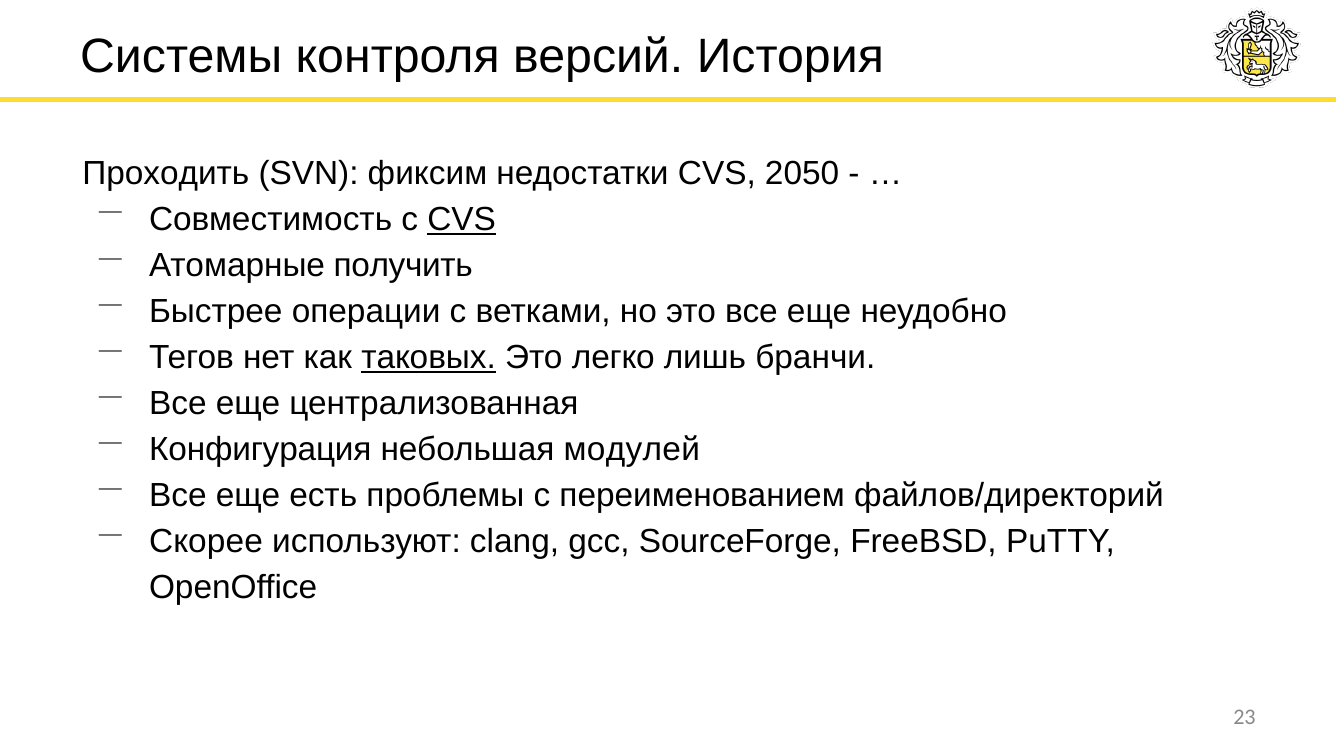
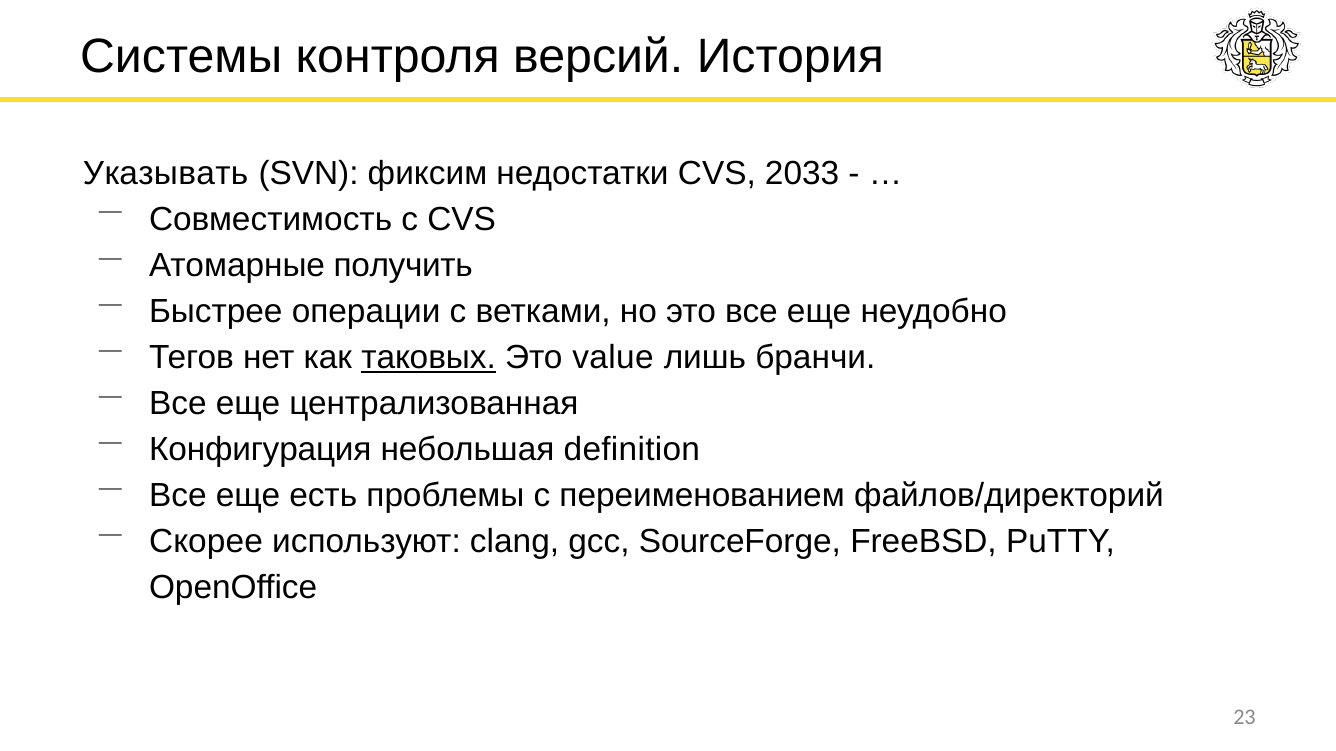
Проходить: Проходить -> Указывать (166, 173)
2050: 2050 -> 2033 (802, 173)
CVS underline: present -> none (462, 220)
легко: легко -> value (613, 358)
модулей: модулей -> definition (632, 450)
